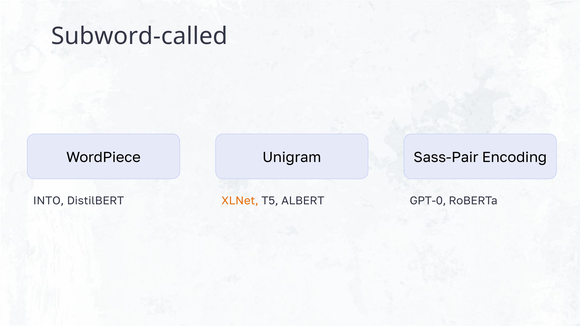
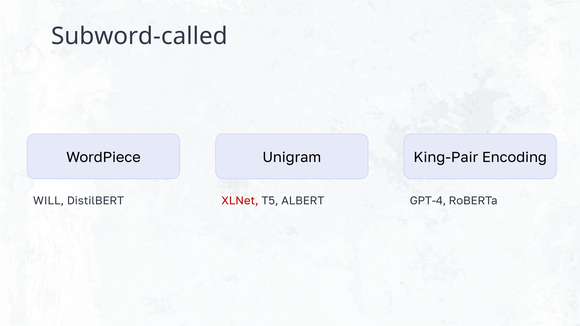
Sass-Pair: Sass-Pair -> King-Pair (446, 158)
INTO: INTO -> WILL (49, 201)
XLNet colour: orange -> red (240, 201)
GPT-0: GPT-0 -> GPT-4 (428, 201)
